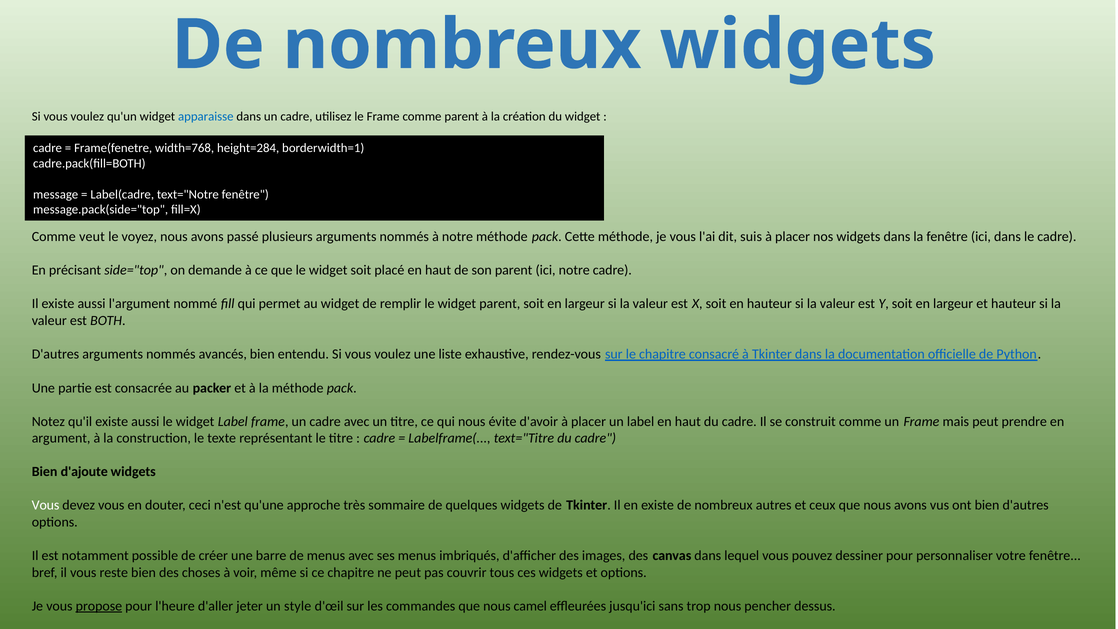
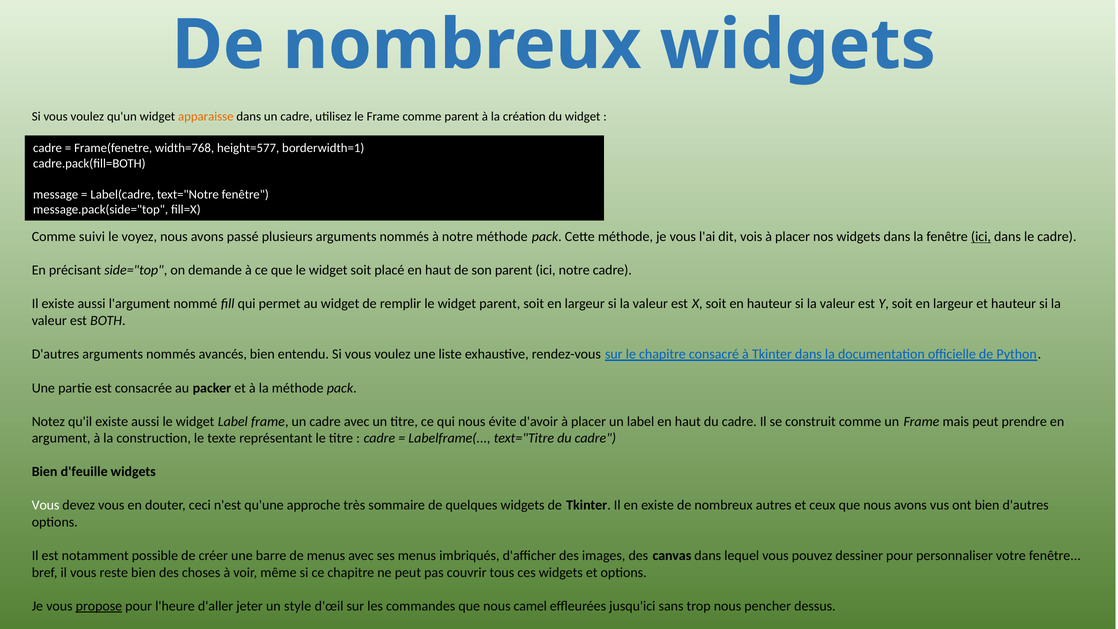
apparaisse colour: blue -> orange (206, 117)
height=284: height=284 -> height=577 (248, 148)
veut: veut -> suivi (92, 237)
suis: suis -> vois (751, 237)
ici underline: none -> present (981, 237)
d'ajoute: d'ajoute -> d'feuille (84, 472)
